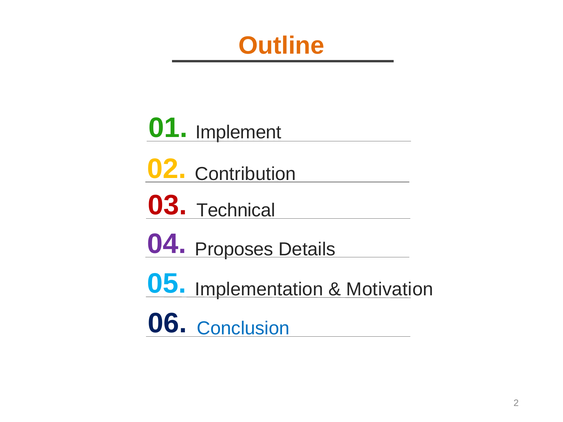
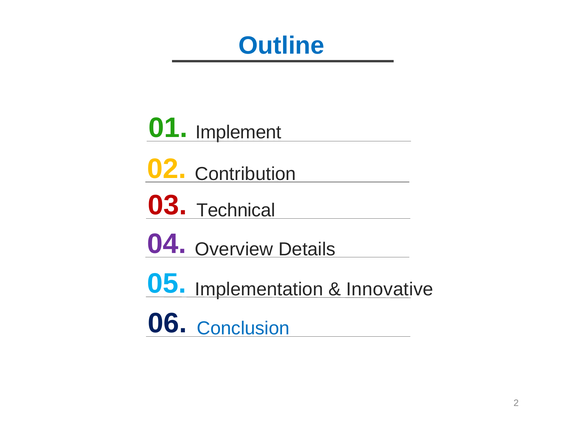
Outline colour: orange -> blue (281, 46)
Proposes: Proposes -> Overview (234, 250)
Motivation: Motivation -> Innovative (390, 290)
